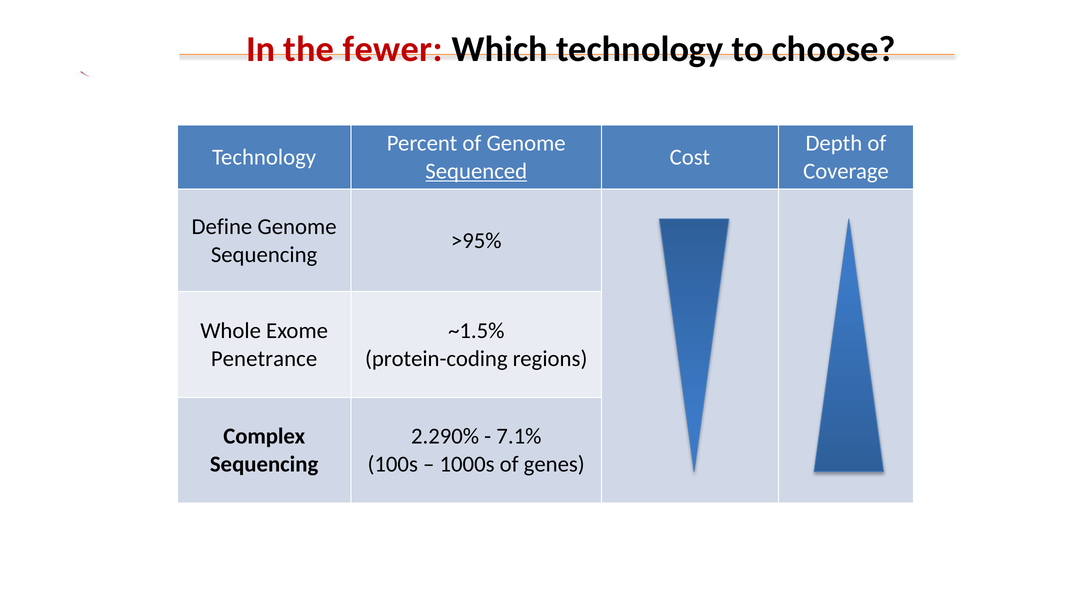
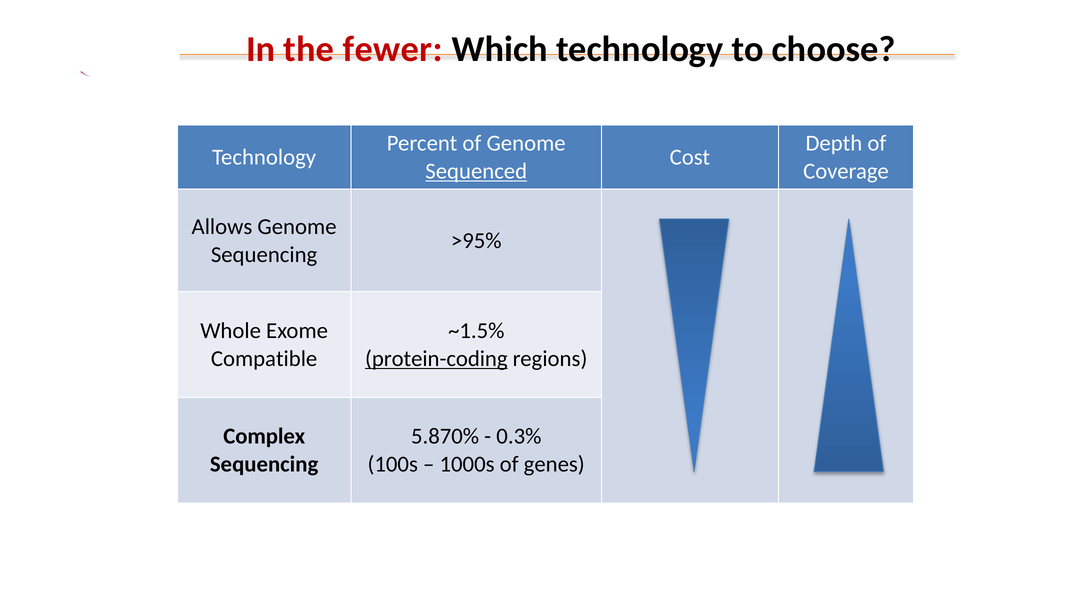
Define: Define -> Allows (222, 227)
Penetrance: Penetrance -> Compatible (264, 358)
protein-coding underline: none -> present (436, 358)
2.290%: 2.290% -> 5.870% (445, 436)
7.1%: 7.1% -> 0.3% (519, 436)
